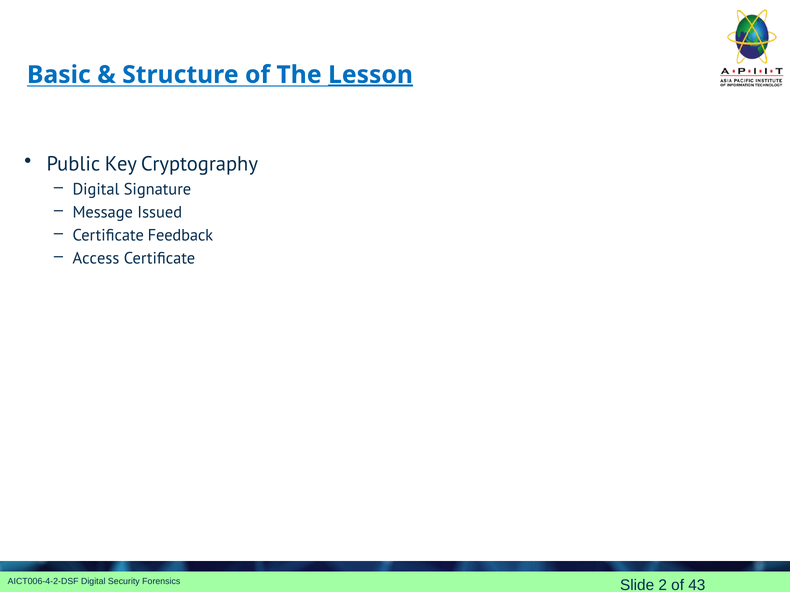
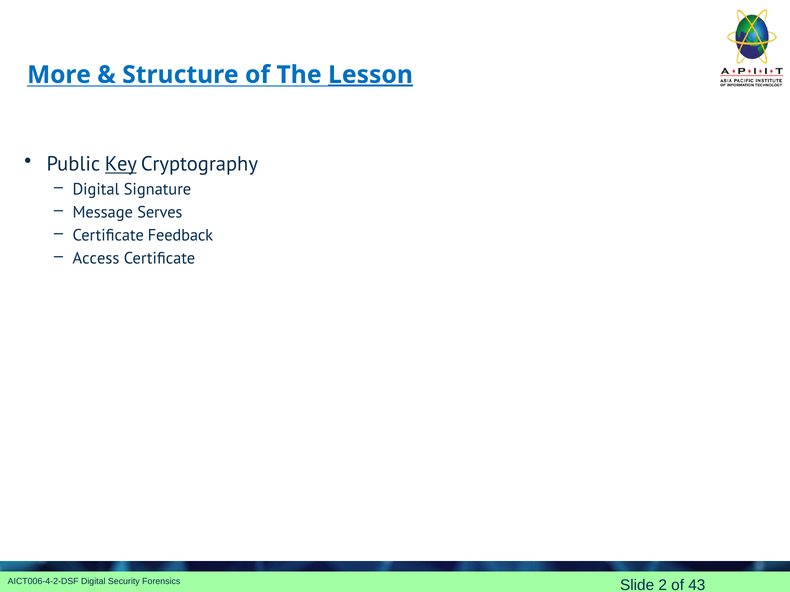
Basic: Basic -> More (59, 75)
Key underline: none -> present (121, 164)
Issued: Issued -> Serves (160, 213)
